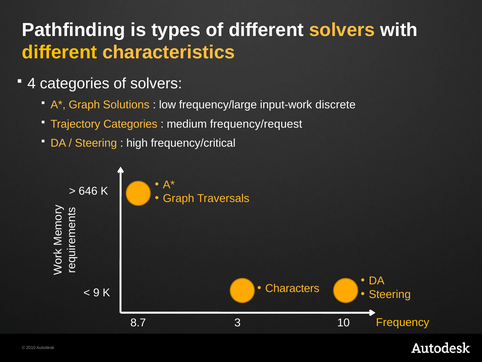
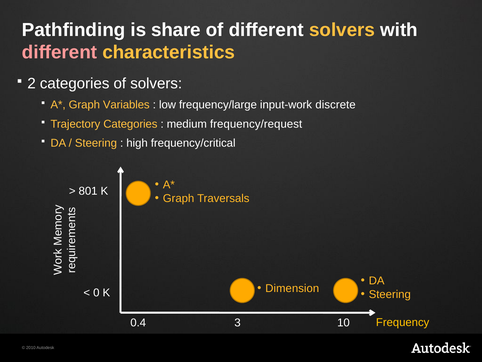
types: types -> share (176, 30)
different colour: yellow -> pink (60, 52)
4: 4 -> 2 (32, 83)
Solutions: Solutions -> Variables (126, 105)
646: 646 -> 801 (88, 191)
Characters: Characters -> Dimension (292, 288)
9: 9 -> 0 (96, 292)
8.7: 8.7 -> 0.4 (138, 322)
